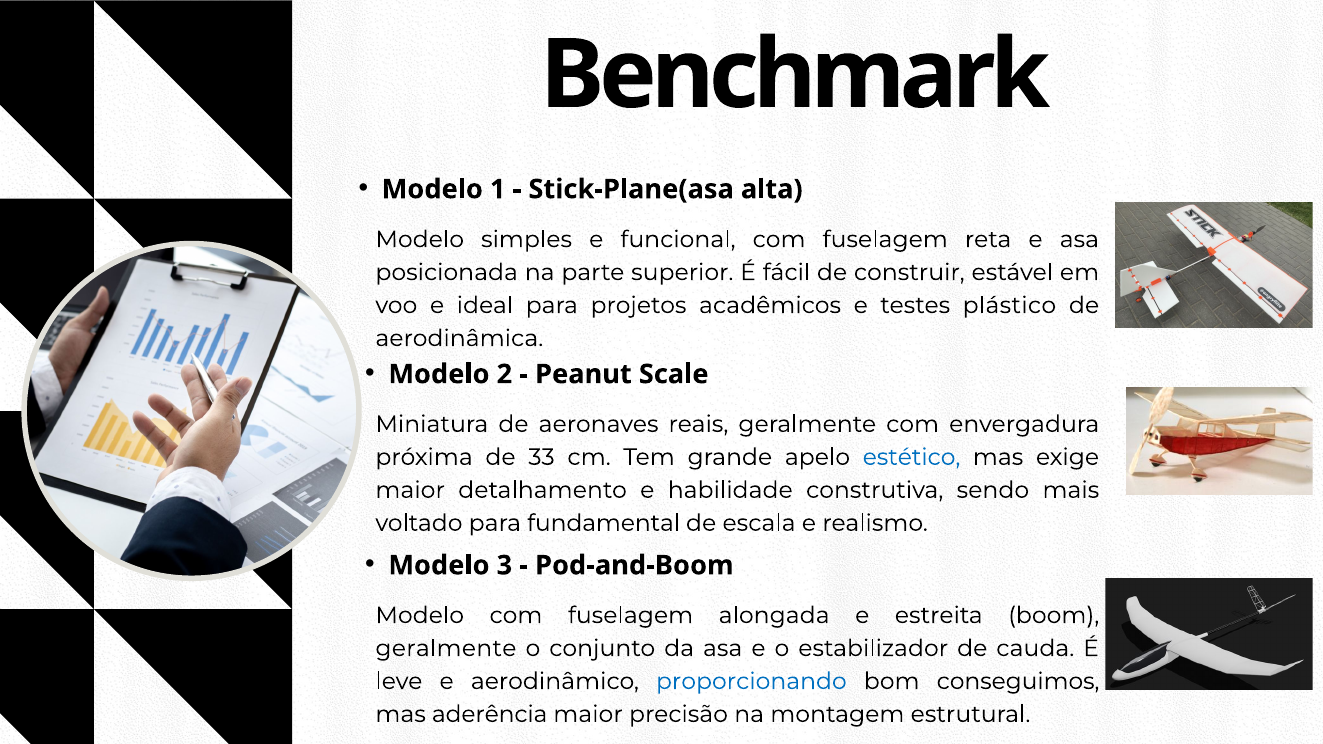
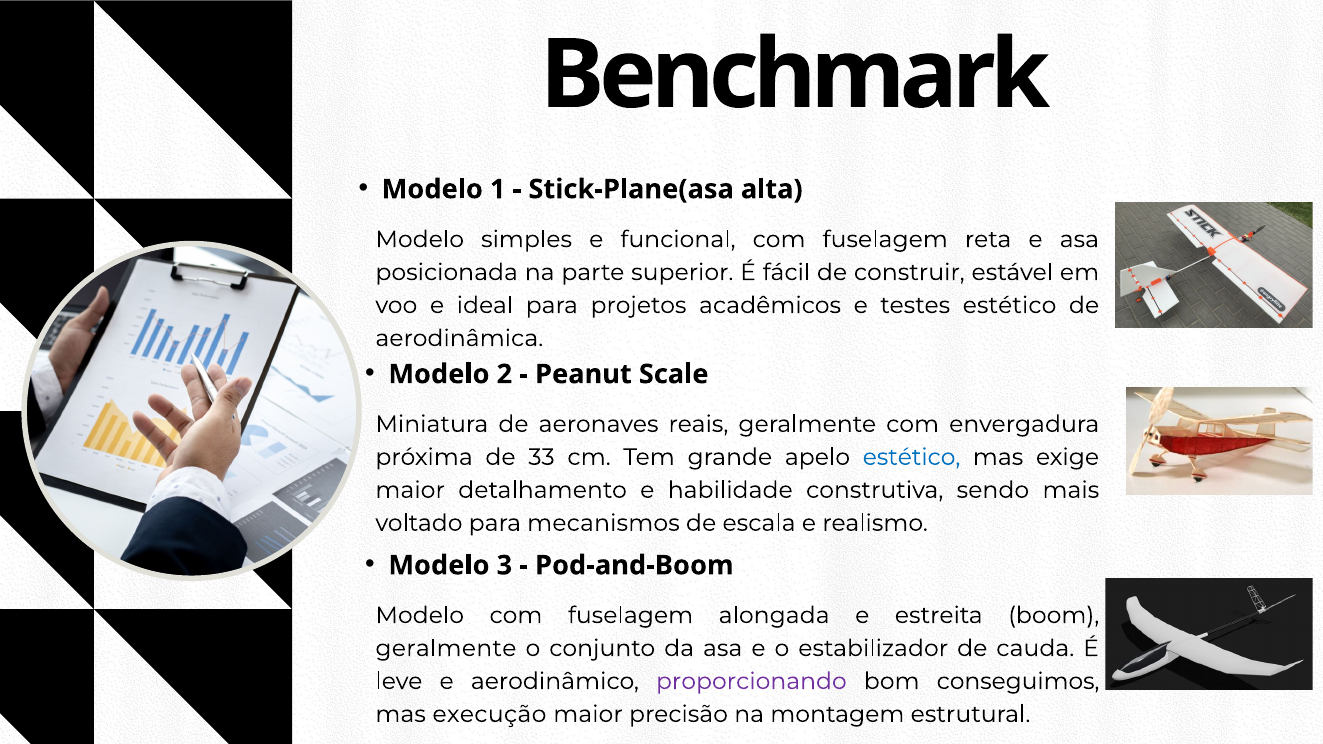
testes plástico: plástico -> estético (1010, 305)
fundamental: fundamental -> mecanismos (603, 523)
proporcionando colour: blue -> purple (751, 681)
aderência: aderência -> execução (489, 714)
